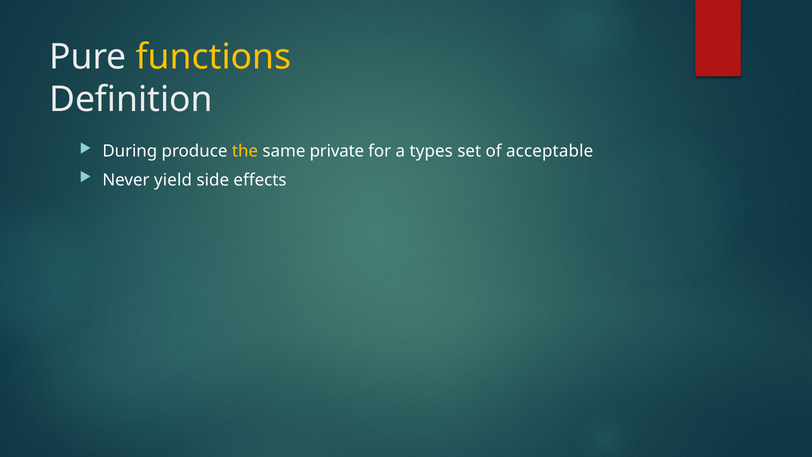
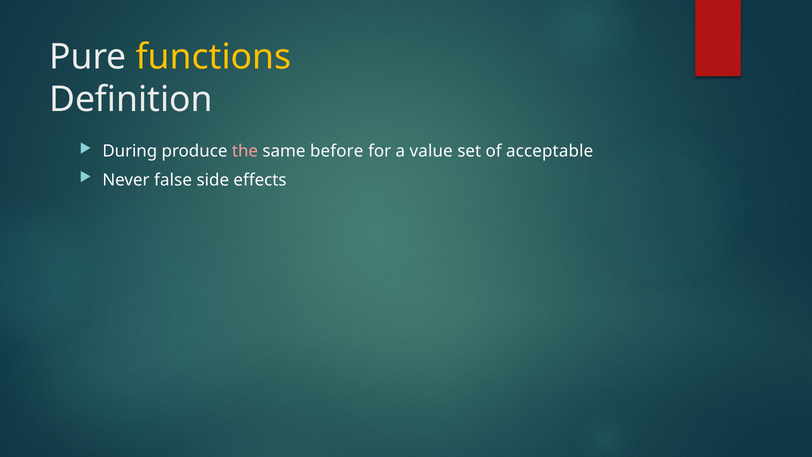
the colour: yellow -> pink (245, 151)
private: private -> before (337, 151)
types: types -> value (431, 151)
yield: yield -> false (173, 180)
